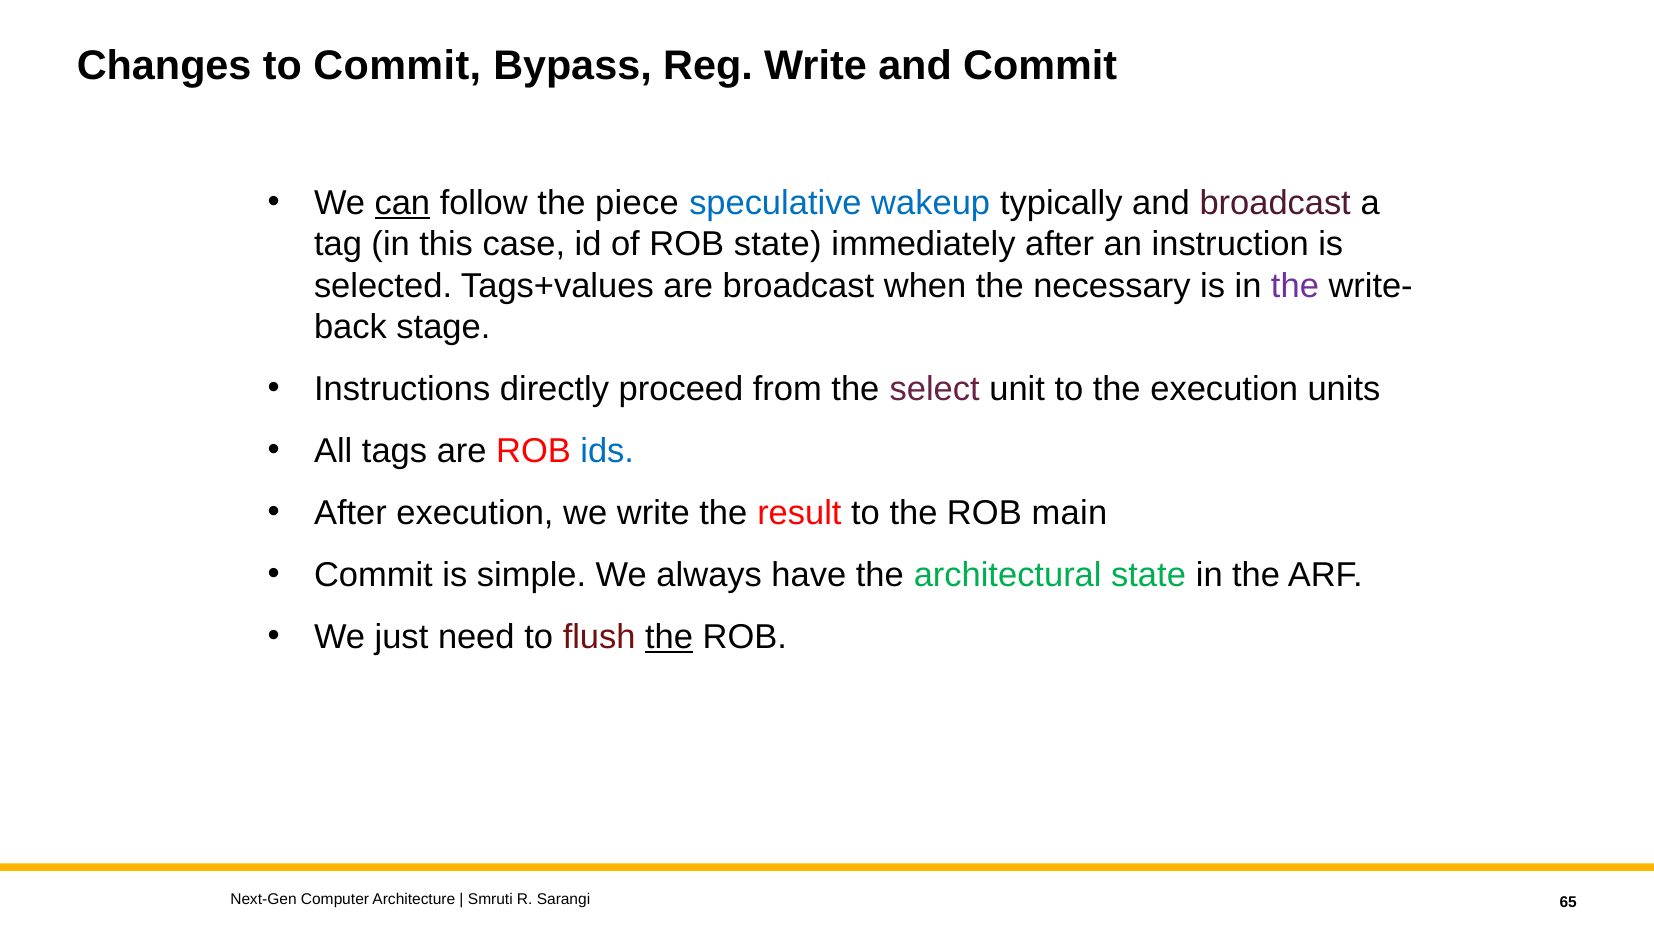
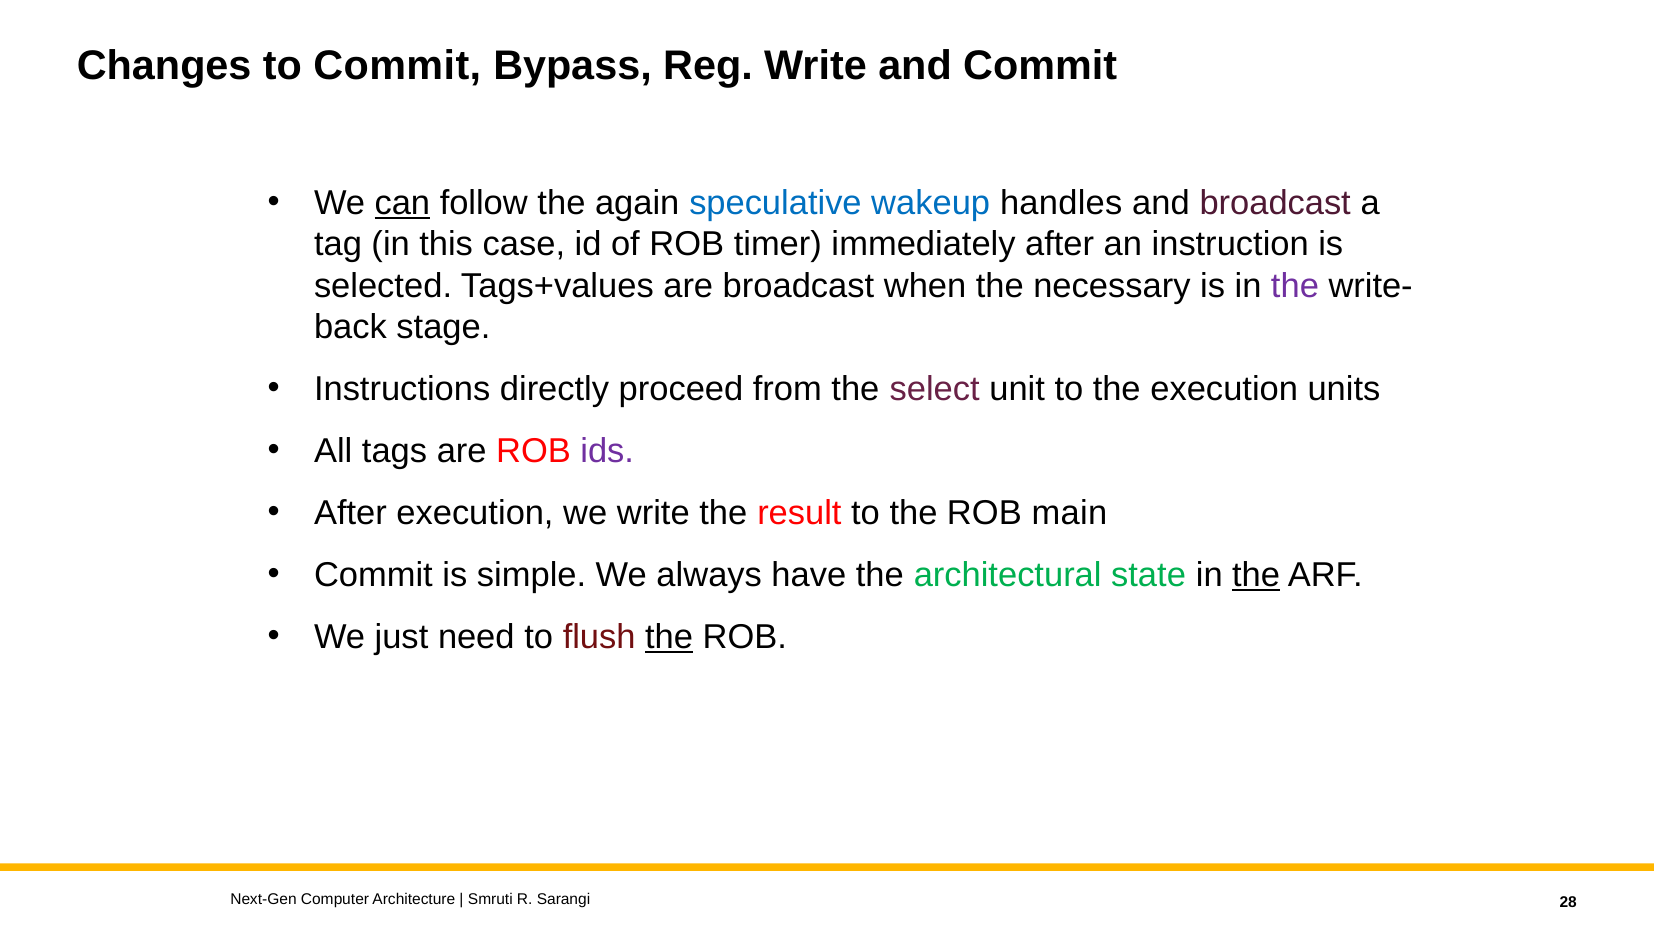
piece: piece -> again (637, 203)
typically: typically -> handles (1061, 203)
ROB state: state -> timer (778, 244)
ids colour: blue -> purple (607, 451)
the underline: none -> present (1256, 576)
65: 65 -> 28 (1568, 902)
